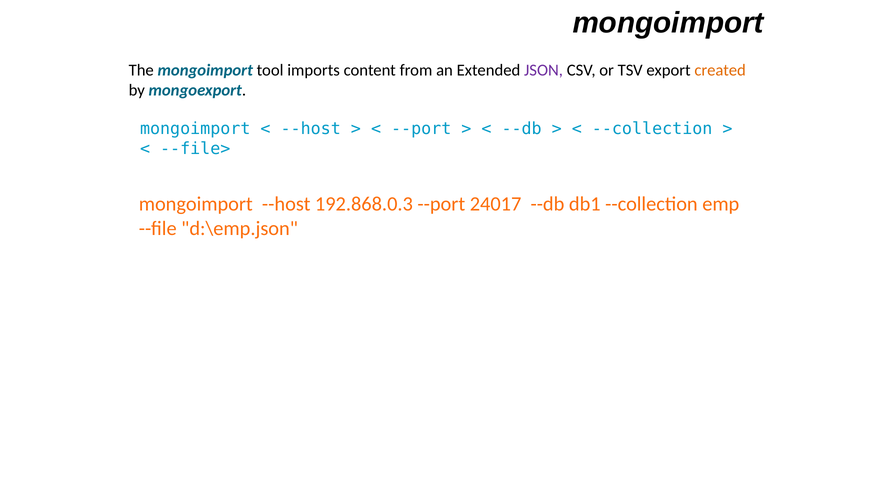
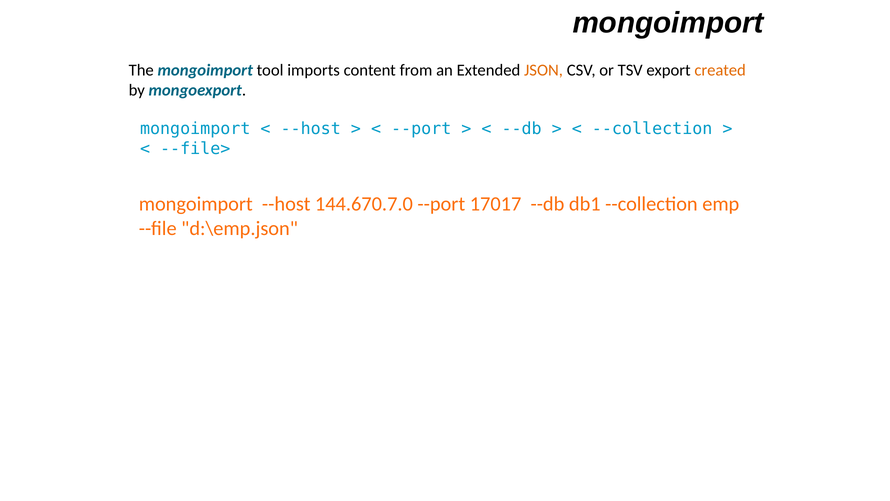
JSON colour: purple -> orange (544, 70)
192.868.0.3: 192.868.0.3 -> 144.670.7.0 (364, 204)
24017: 24017 -> 17017 (496, 204)
